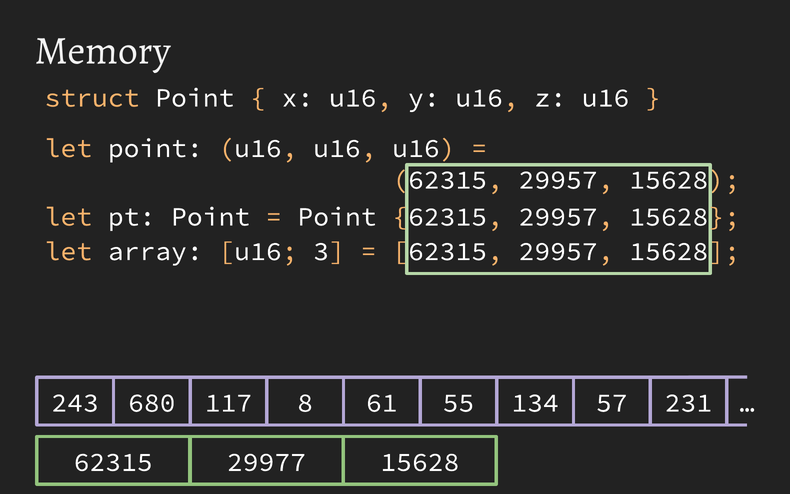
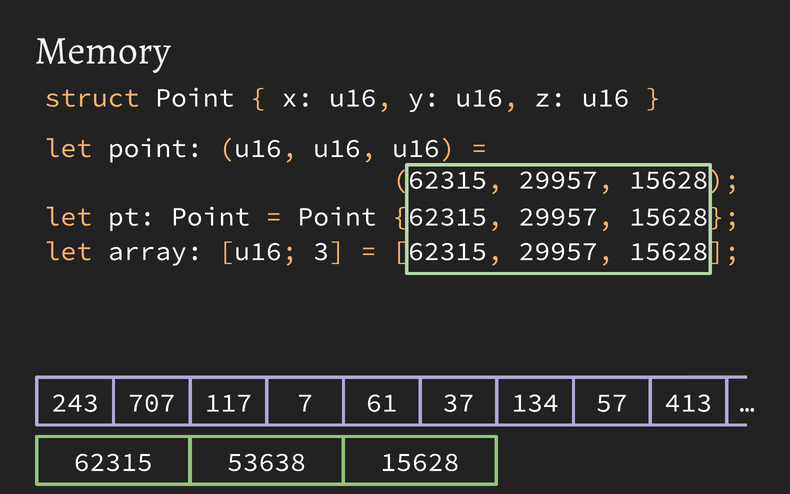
680: 680 -> 707 (152, 403)
8: 8 -> 7 (305, 403)
55: 55 -> 37 (458, 403)
231: 231 -> 413 (688, 403)
29977: 29977 -> 53638 (267, 462)
